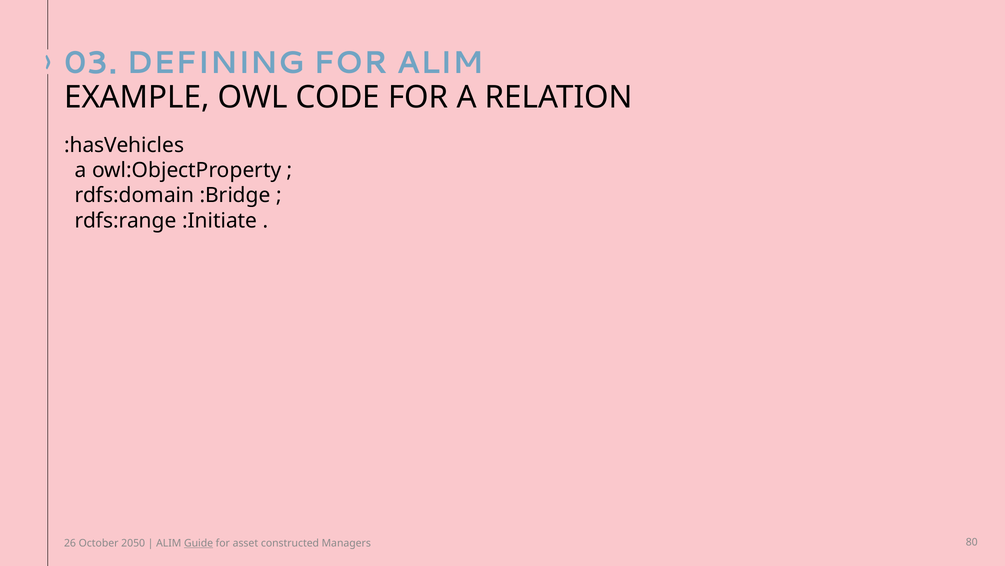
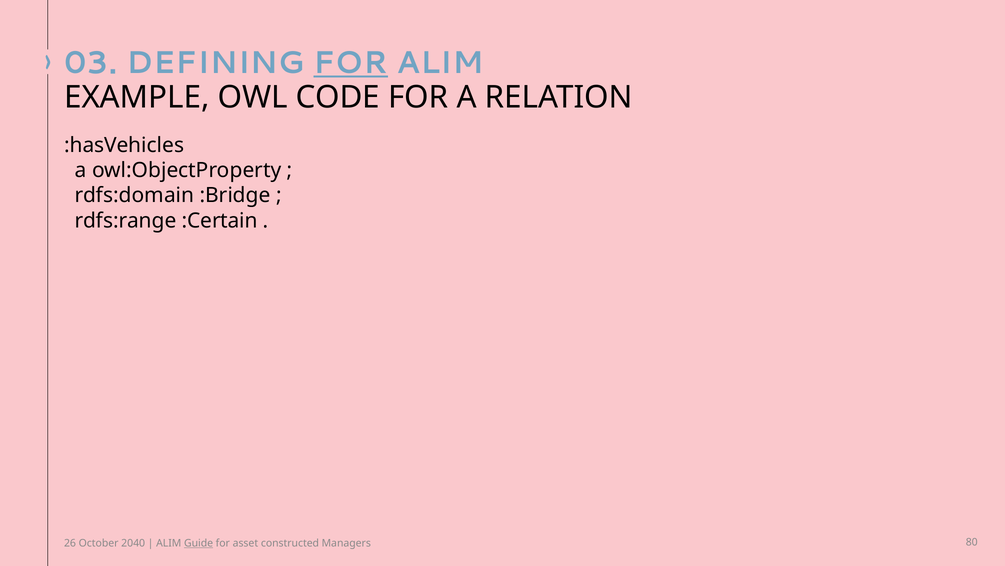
FOR underline: none -> present (351, 63)
:Initiate: :Initiate -> :Certain (220, 220)
2050: 2050 -> 2040 (133, 543)
